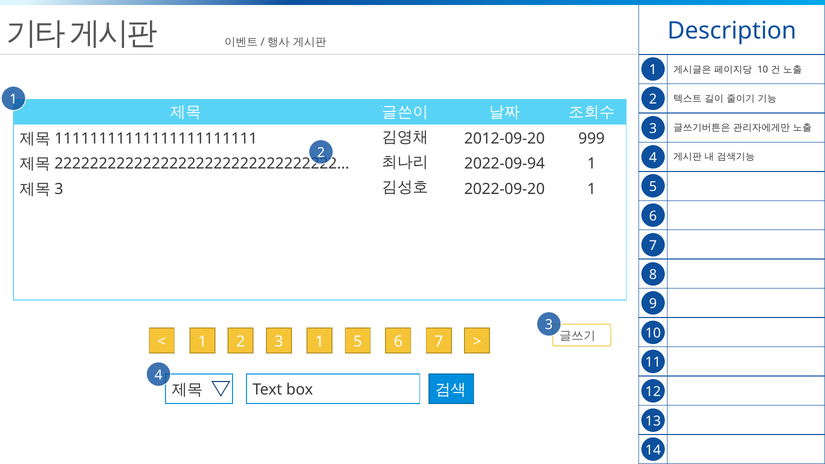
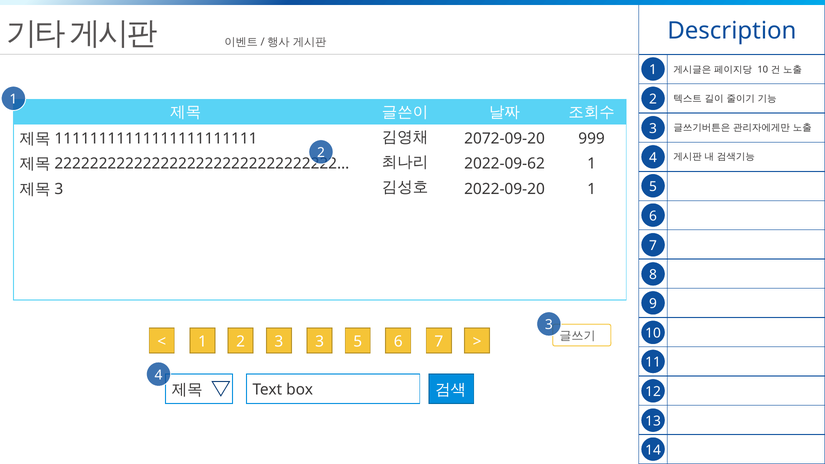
2012-09-20: 2012-09-20 -> 2072-09-20 (505, 139)
2022-09-94: 2022-09-94 -> 2022-09-62 (505, 164)
3 1: 1 -> 3 (320, 342)
